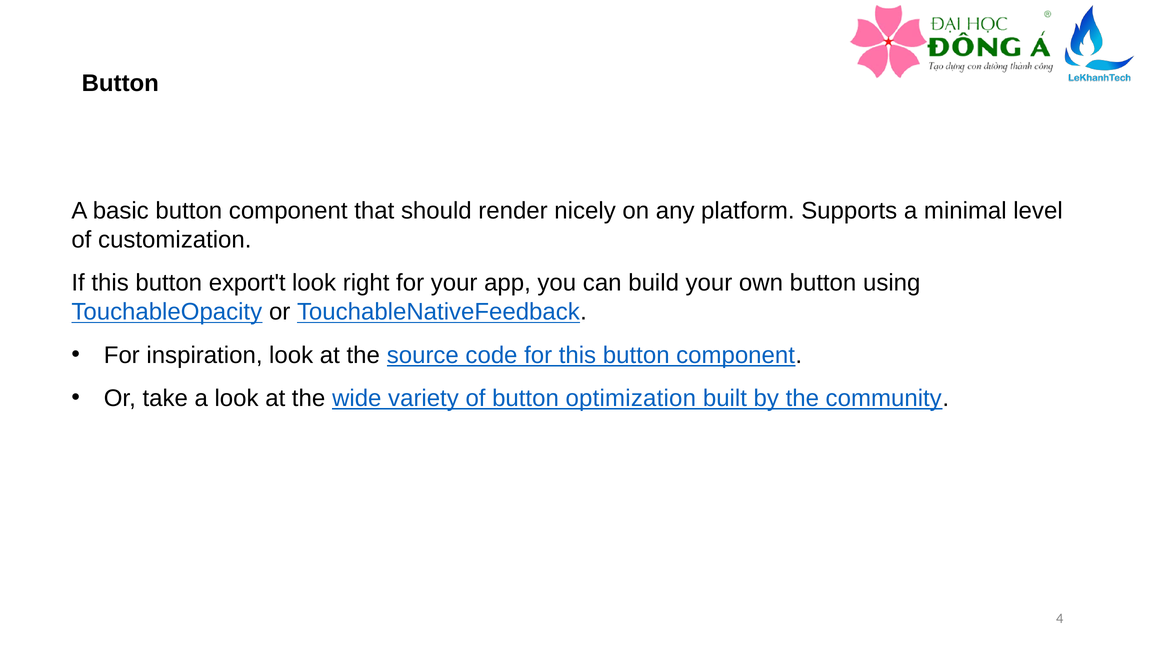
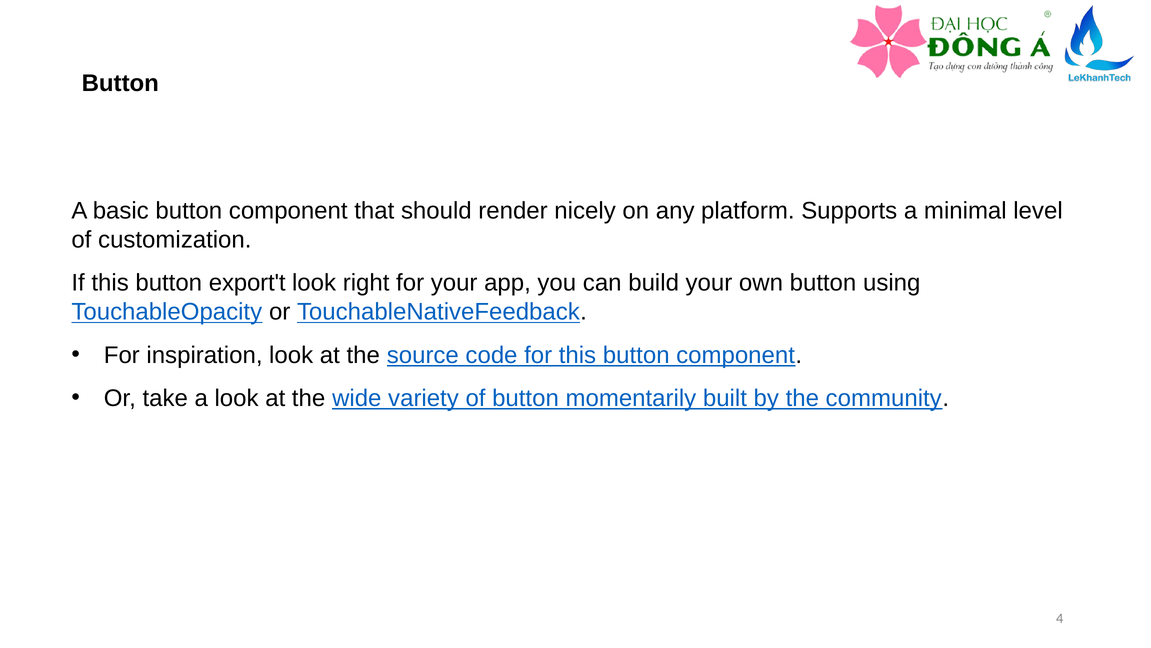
optimization: optimization -> momentarily (631, 398)
